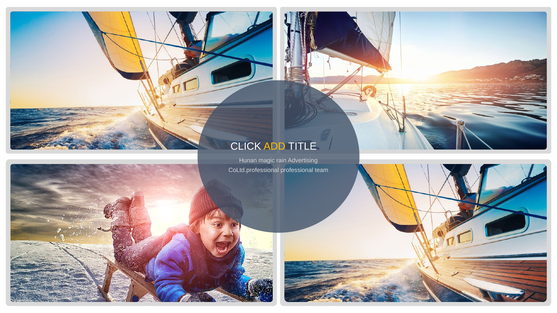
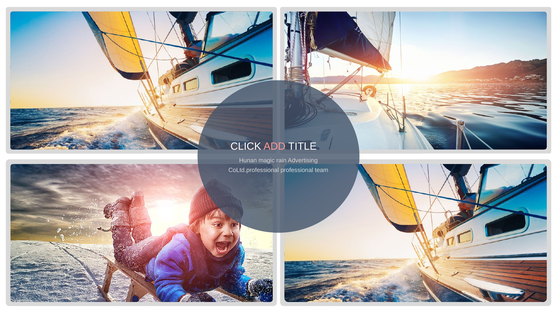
ADD colour: yellow -> pink (275, 146)
